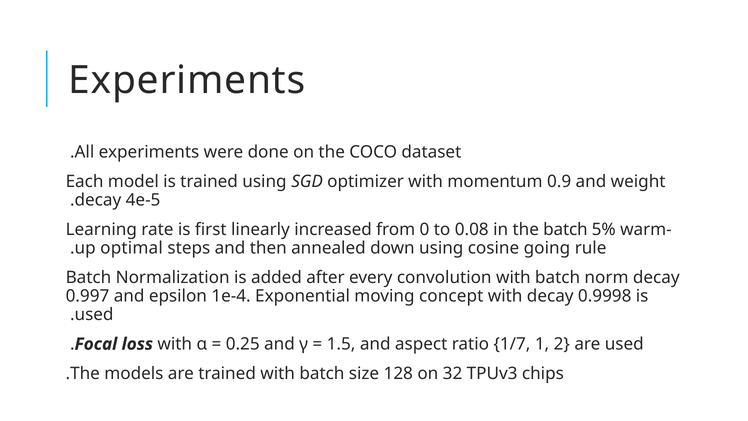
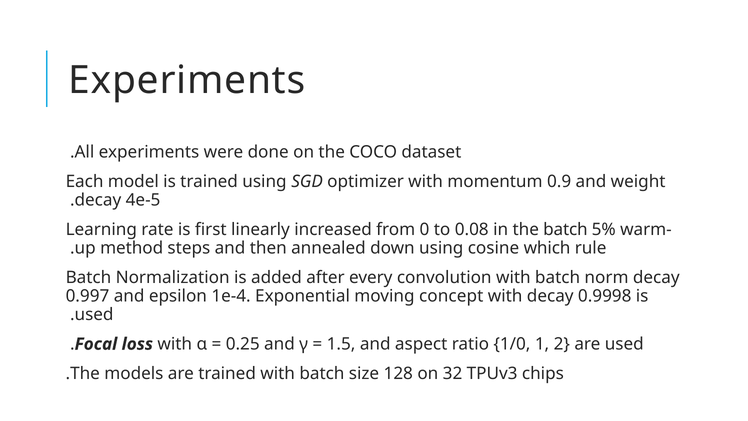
optimal: optimal -> method (132, 248)
going: going -> which (547, 248)
1/7: 1/7 -> 1/0 (512, 344)
